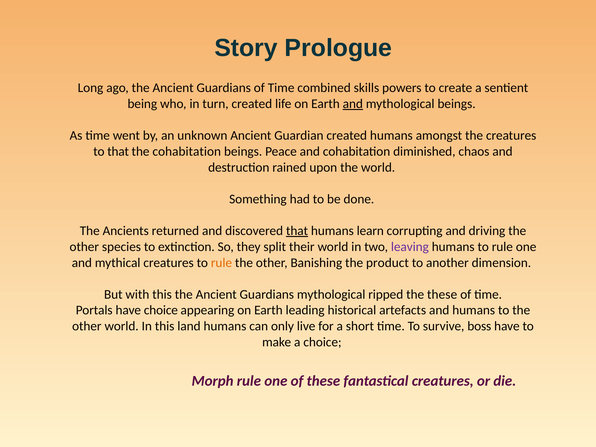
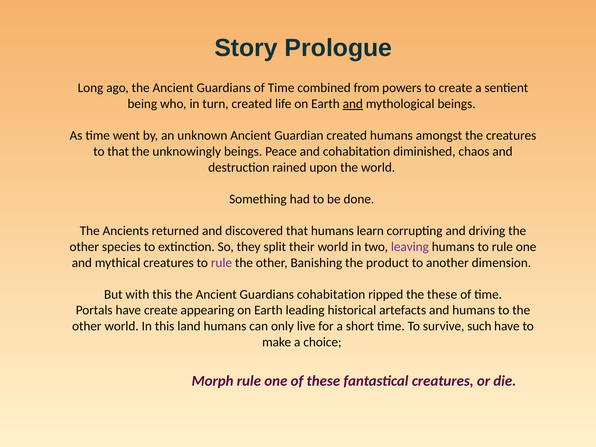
skills: skills -> from (367, 88)
the cohabitation: cohabitation -> unknowingly (187, 151)
that underline: present -> none (297, 231)
rule colour: orange -> purple (221, 263)
Guardians mythological: mythological -> cohabitation (331, 294)
have choice: choice -> create (161, 310)
boss: boss -> such (479, 326)
